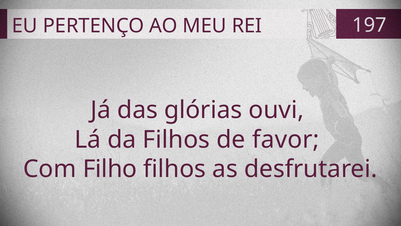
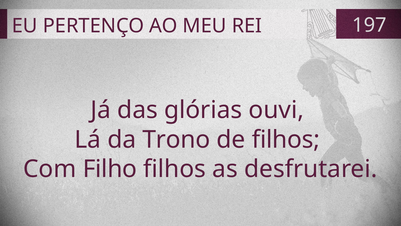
da Filhos: Filhos -> Trono (176, 139)
de favor: favor -> filhos (286, 139)
